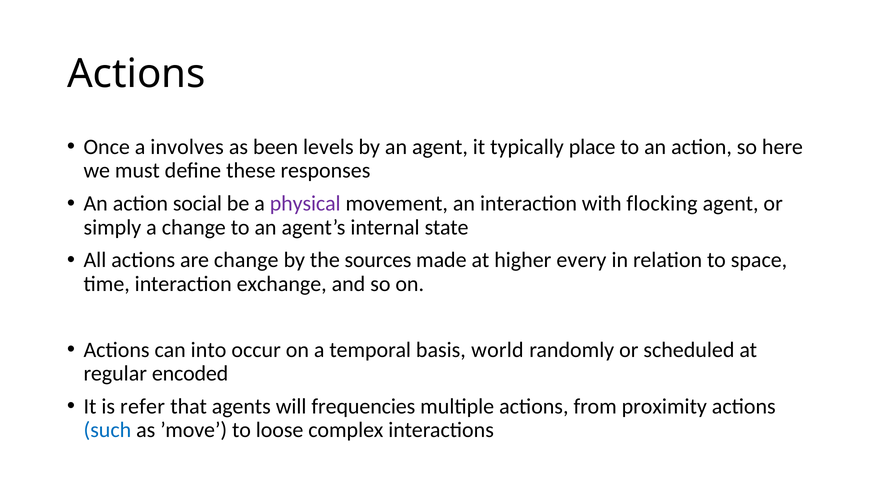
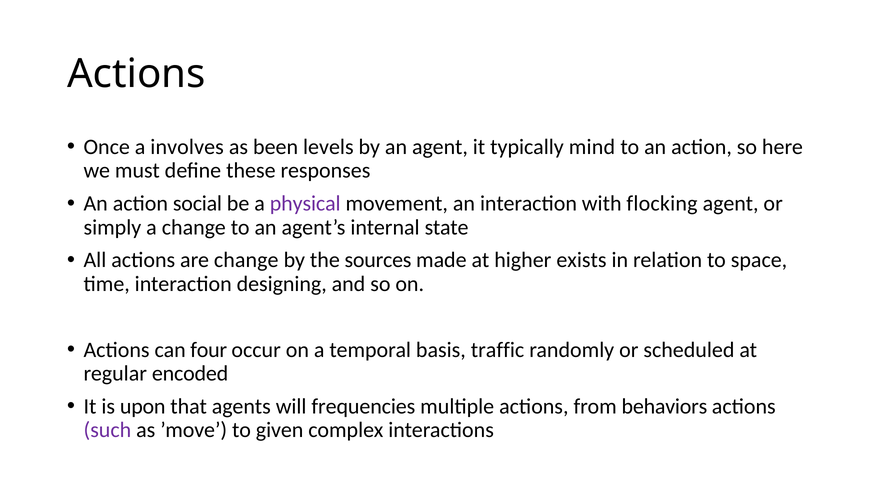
place: place -> mind (592, 147)
every: every -> exists (581, 260)
exchange: exchange -> designing (282, 284)
into: into -> four (209, 350)
world: world -> traffic (498, 350)
refer: refer -> upon (143, 406)
proximity: proximity -> behaviors (664, 406)
such colour: blue -> purple (107, 430)
loose: loose -> given (280, 430)
